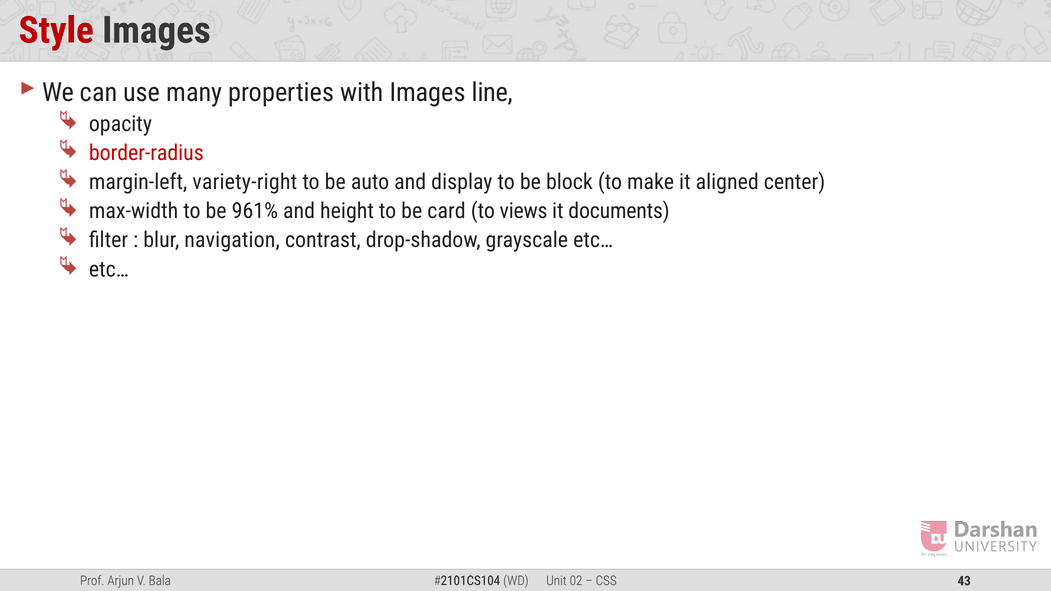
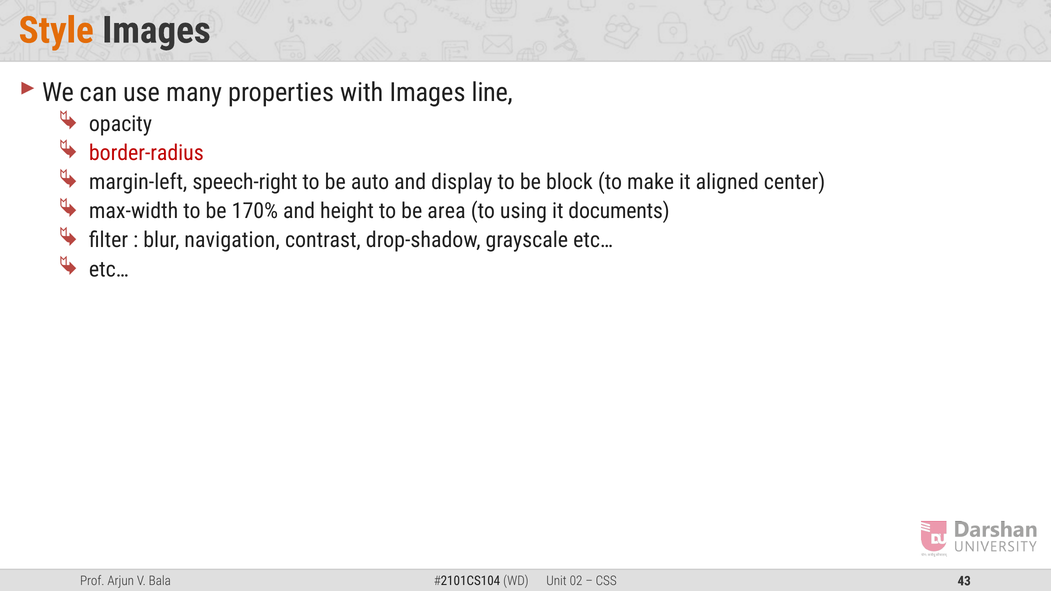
Style colour: red -> orange (56, 30)
variety-right: variety-right -> speech-right (245, 182)
961%: 961% -> 170% (255, 211)
card: card -> area (446, 211)
views: views -> using (523, 211)
